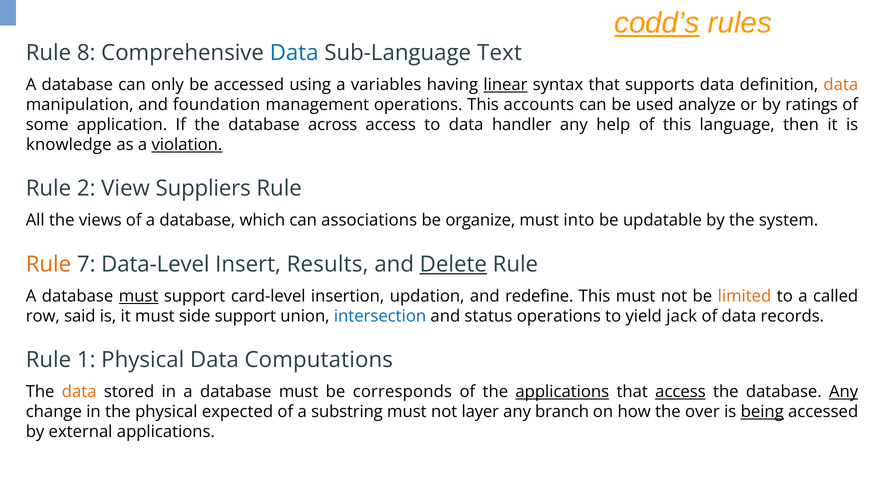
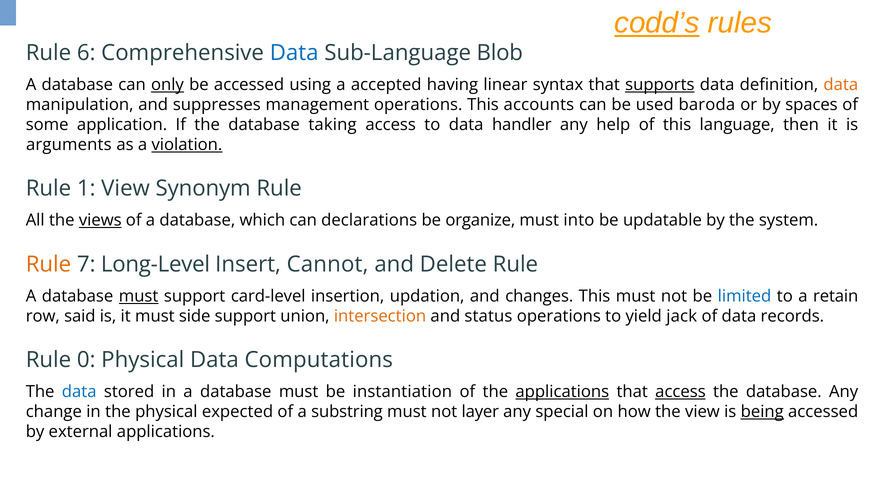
8: 8 -> 6 (86, 53)
Text: Text -> Blob (500, 53)
only underline: none -> present (167, 85)
variables: variables -> accepted (386, 85)
linear underline: present -> none (506, 85)
supports underline: none -> present (660, 85)
foundation: foundation -> suppresses (217, 105)
analyze: analyze -> baroda (707, 105)
ratings: ratings -> spaces (812, 105)
across: across -> taking (333, 125)
knowledge: knowledge -> arguments (69, 145)
2: 2 -> 1 (86, 188)
Suppliers: Suppliers -> Synonym (203, 188)
views underline: none -> present (100, 220)
associations: associations -> declarations (369, 220)
Data-Level: Data-Level -> Long-Level (155, 264)
Results: Results -> Cannot (328, 264)
Delete underline: present -> none (453, 264)
redefine: redefine -> changes (539, 296)
limited colour: orange -> blue (744, 296)
called: called -> retain (836, 296)
intersection colour: blue -> orange (380, 316)
1: 1 -> 0 (86, 360)
data colour: orange -> blue (79, 392)
corresponds: corresponds -> instantiation (402, 392)
Any underline: present -> none (844, 392)
branch: branch -> special (562, 412)
the over: over -> view (702, 412)
